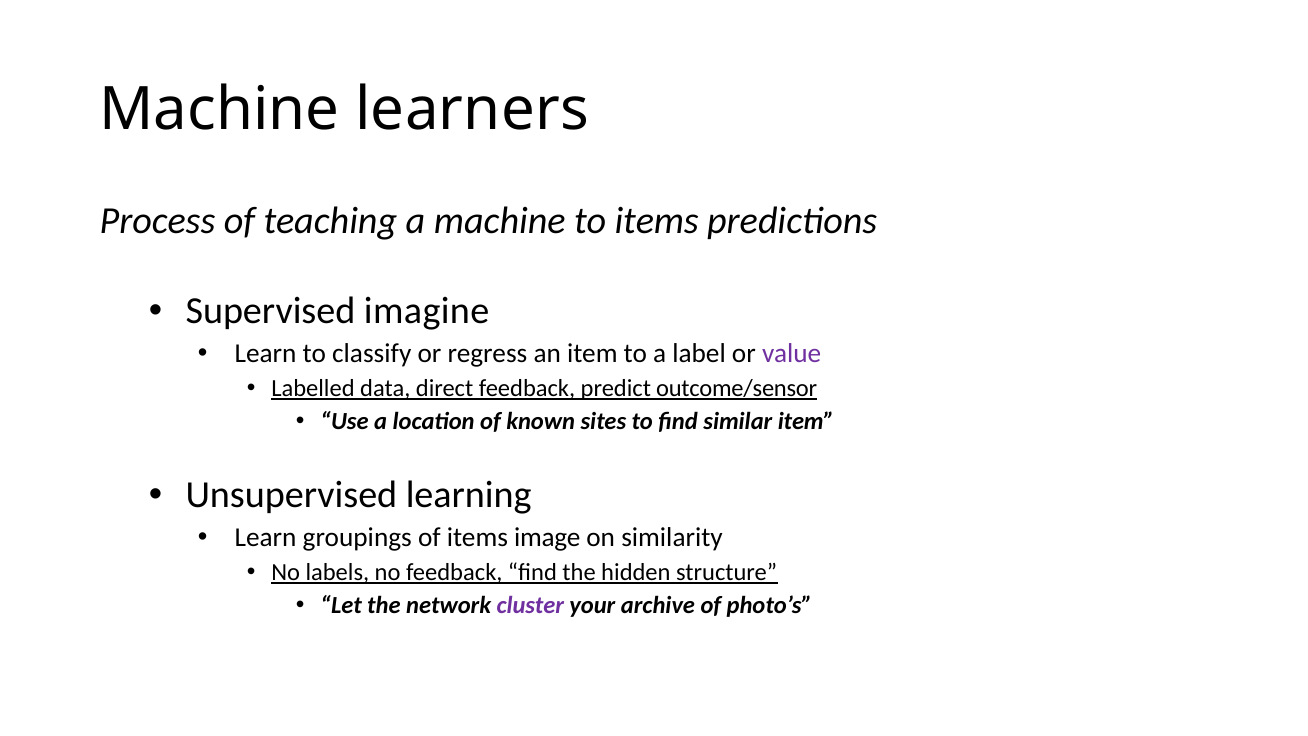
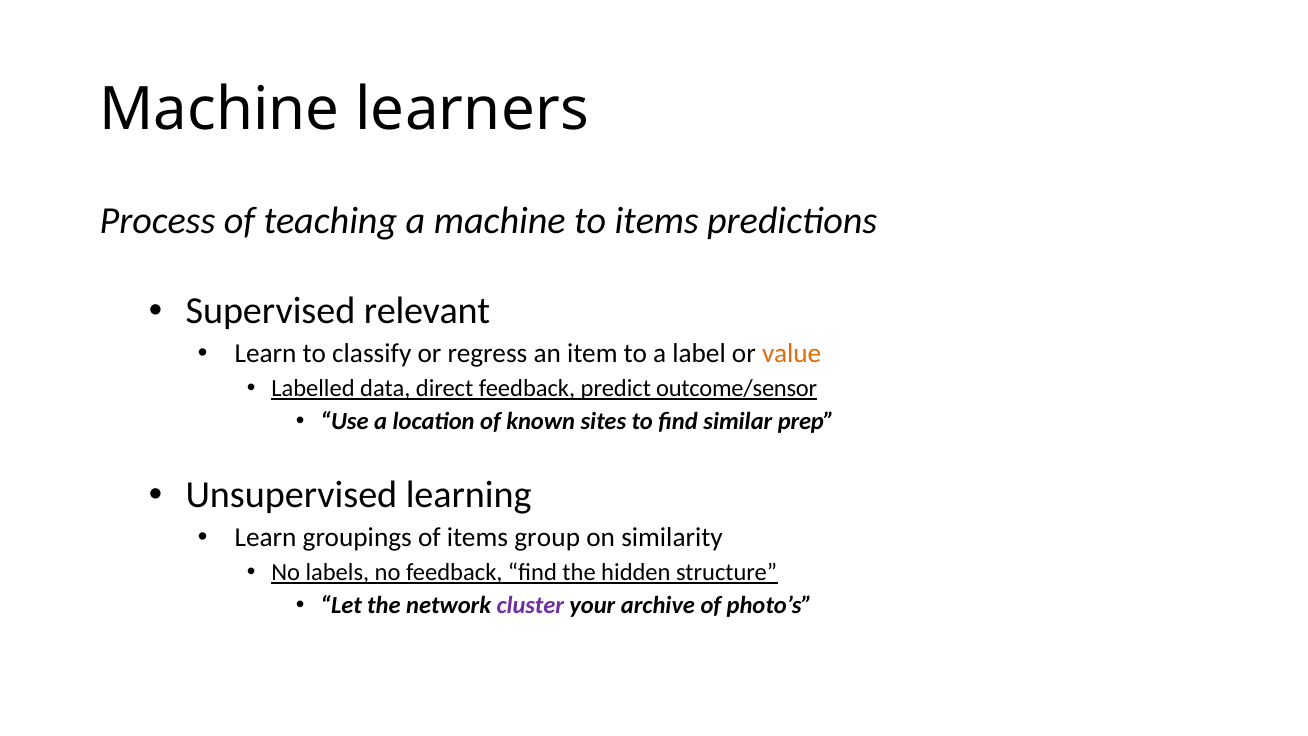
imagine: imagine -> relevant (427, 311)
value colour: purple -> orange (792, 353)
similar item: item -> prep (806, 421)
image: image -> group (547, 537)
